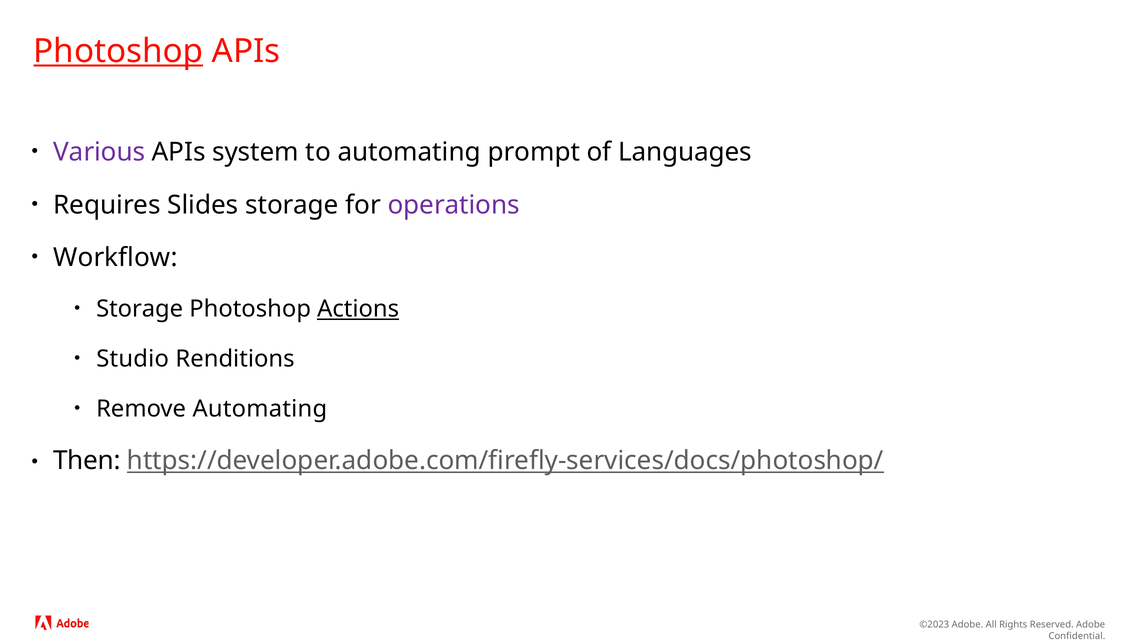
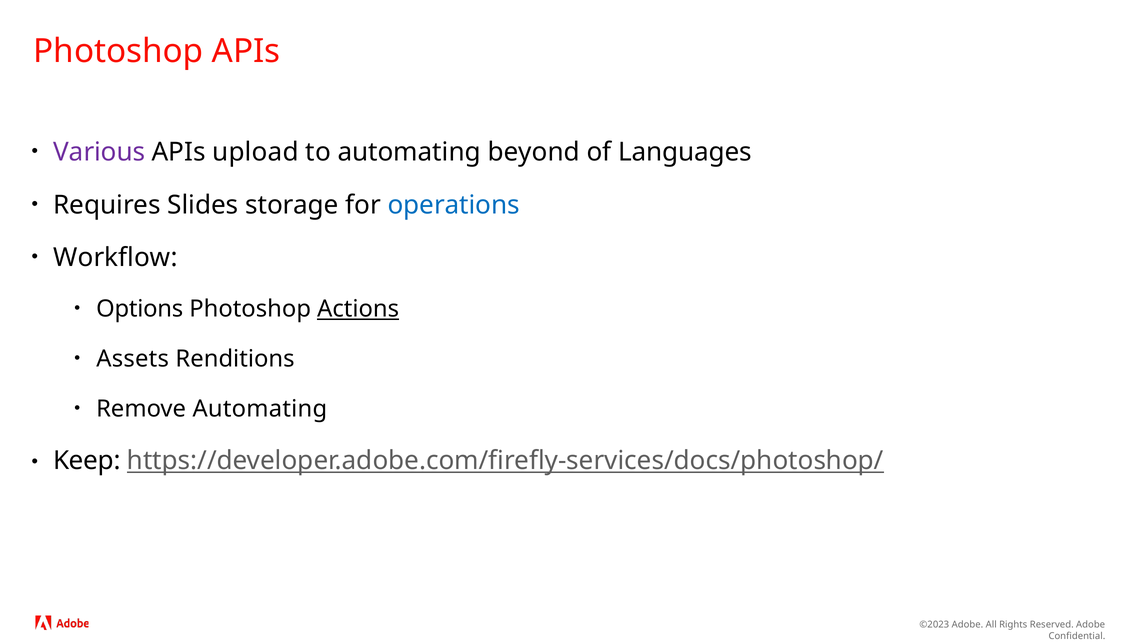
Photoshop underline: present -> none (118, 51)
system: system -> upload (255, 152)
prompt: prompt -> beyond (534, 152)
operations colour: purple -> blue (454, 205)
Storage: Storage -> Options (140, 309)
Studio: Studio -> Assets (133, 359)
Then: Then -> Keep (87, 460)
